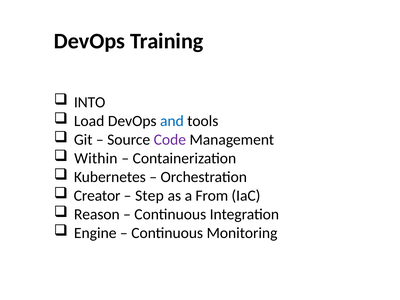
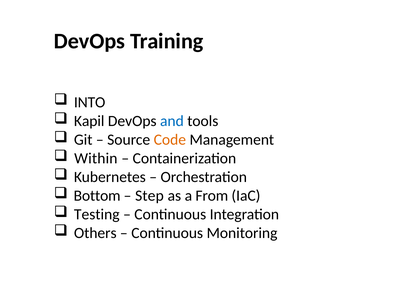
Load: Load -> Kapil (89, 121)
Code colour: purple -> orange (170, 140)
Creator: Creator -> Bottom (97, 196)
Reason: Reason -> Testing (97, 214)
Engine: Engine -> Others (95, 233)
